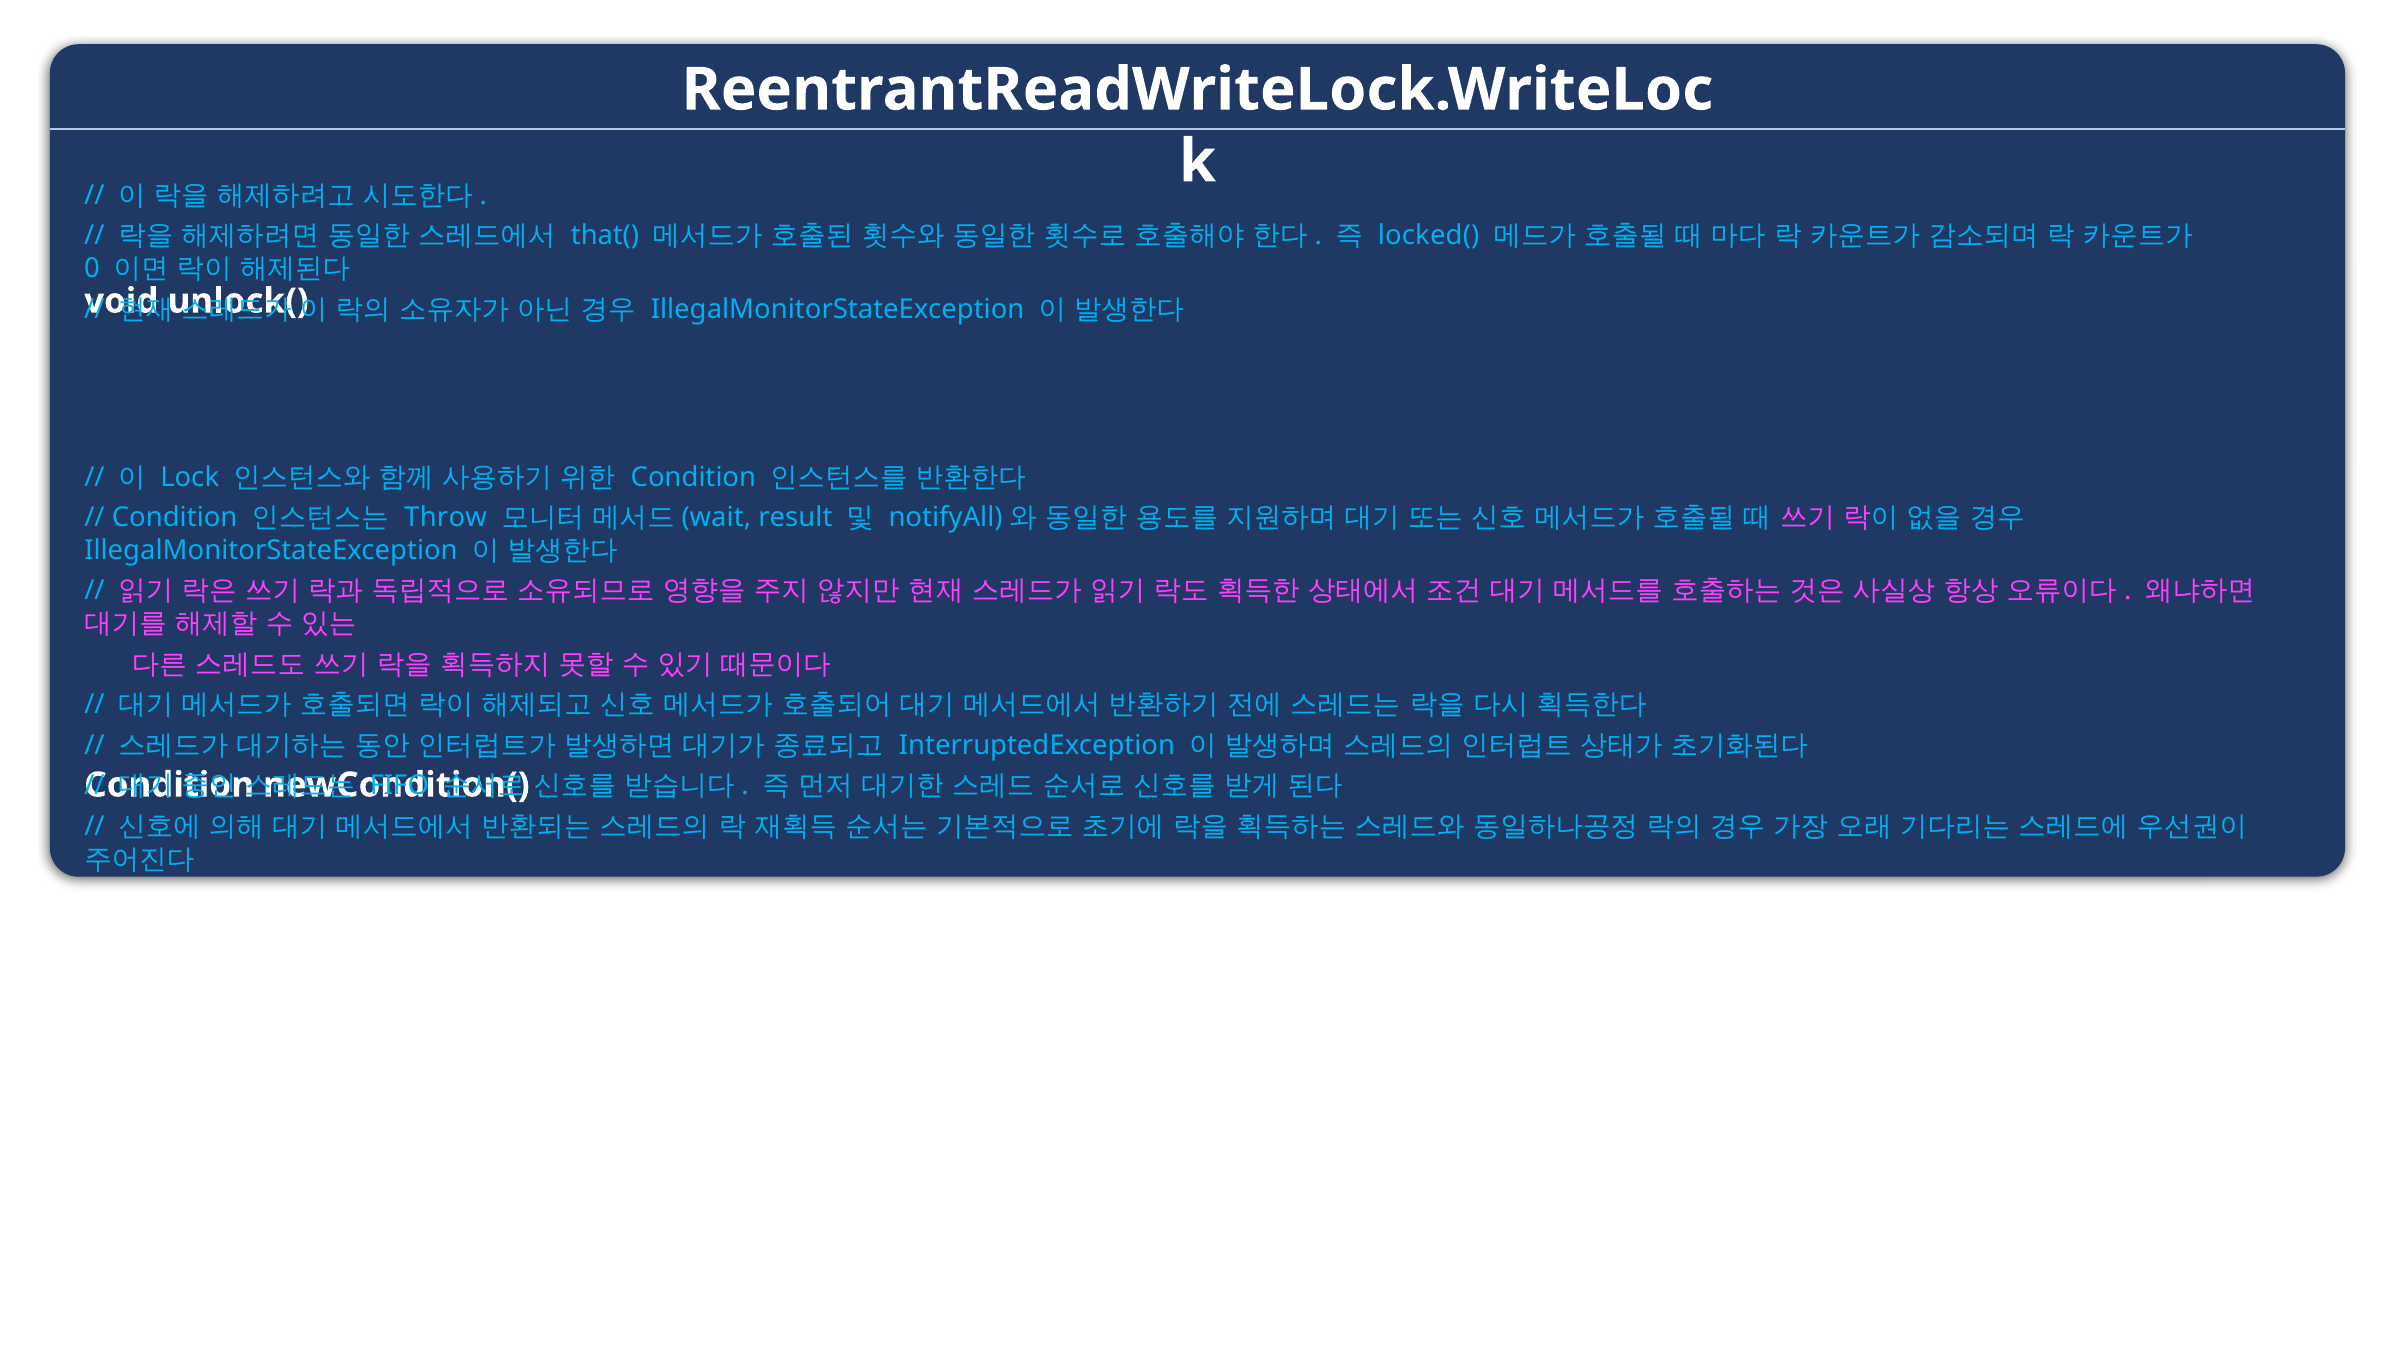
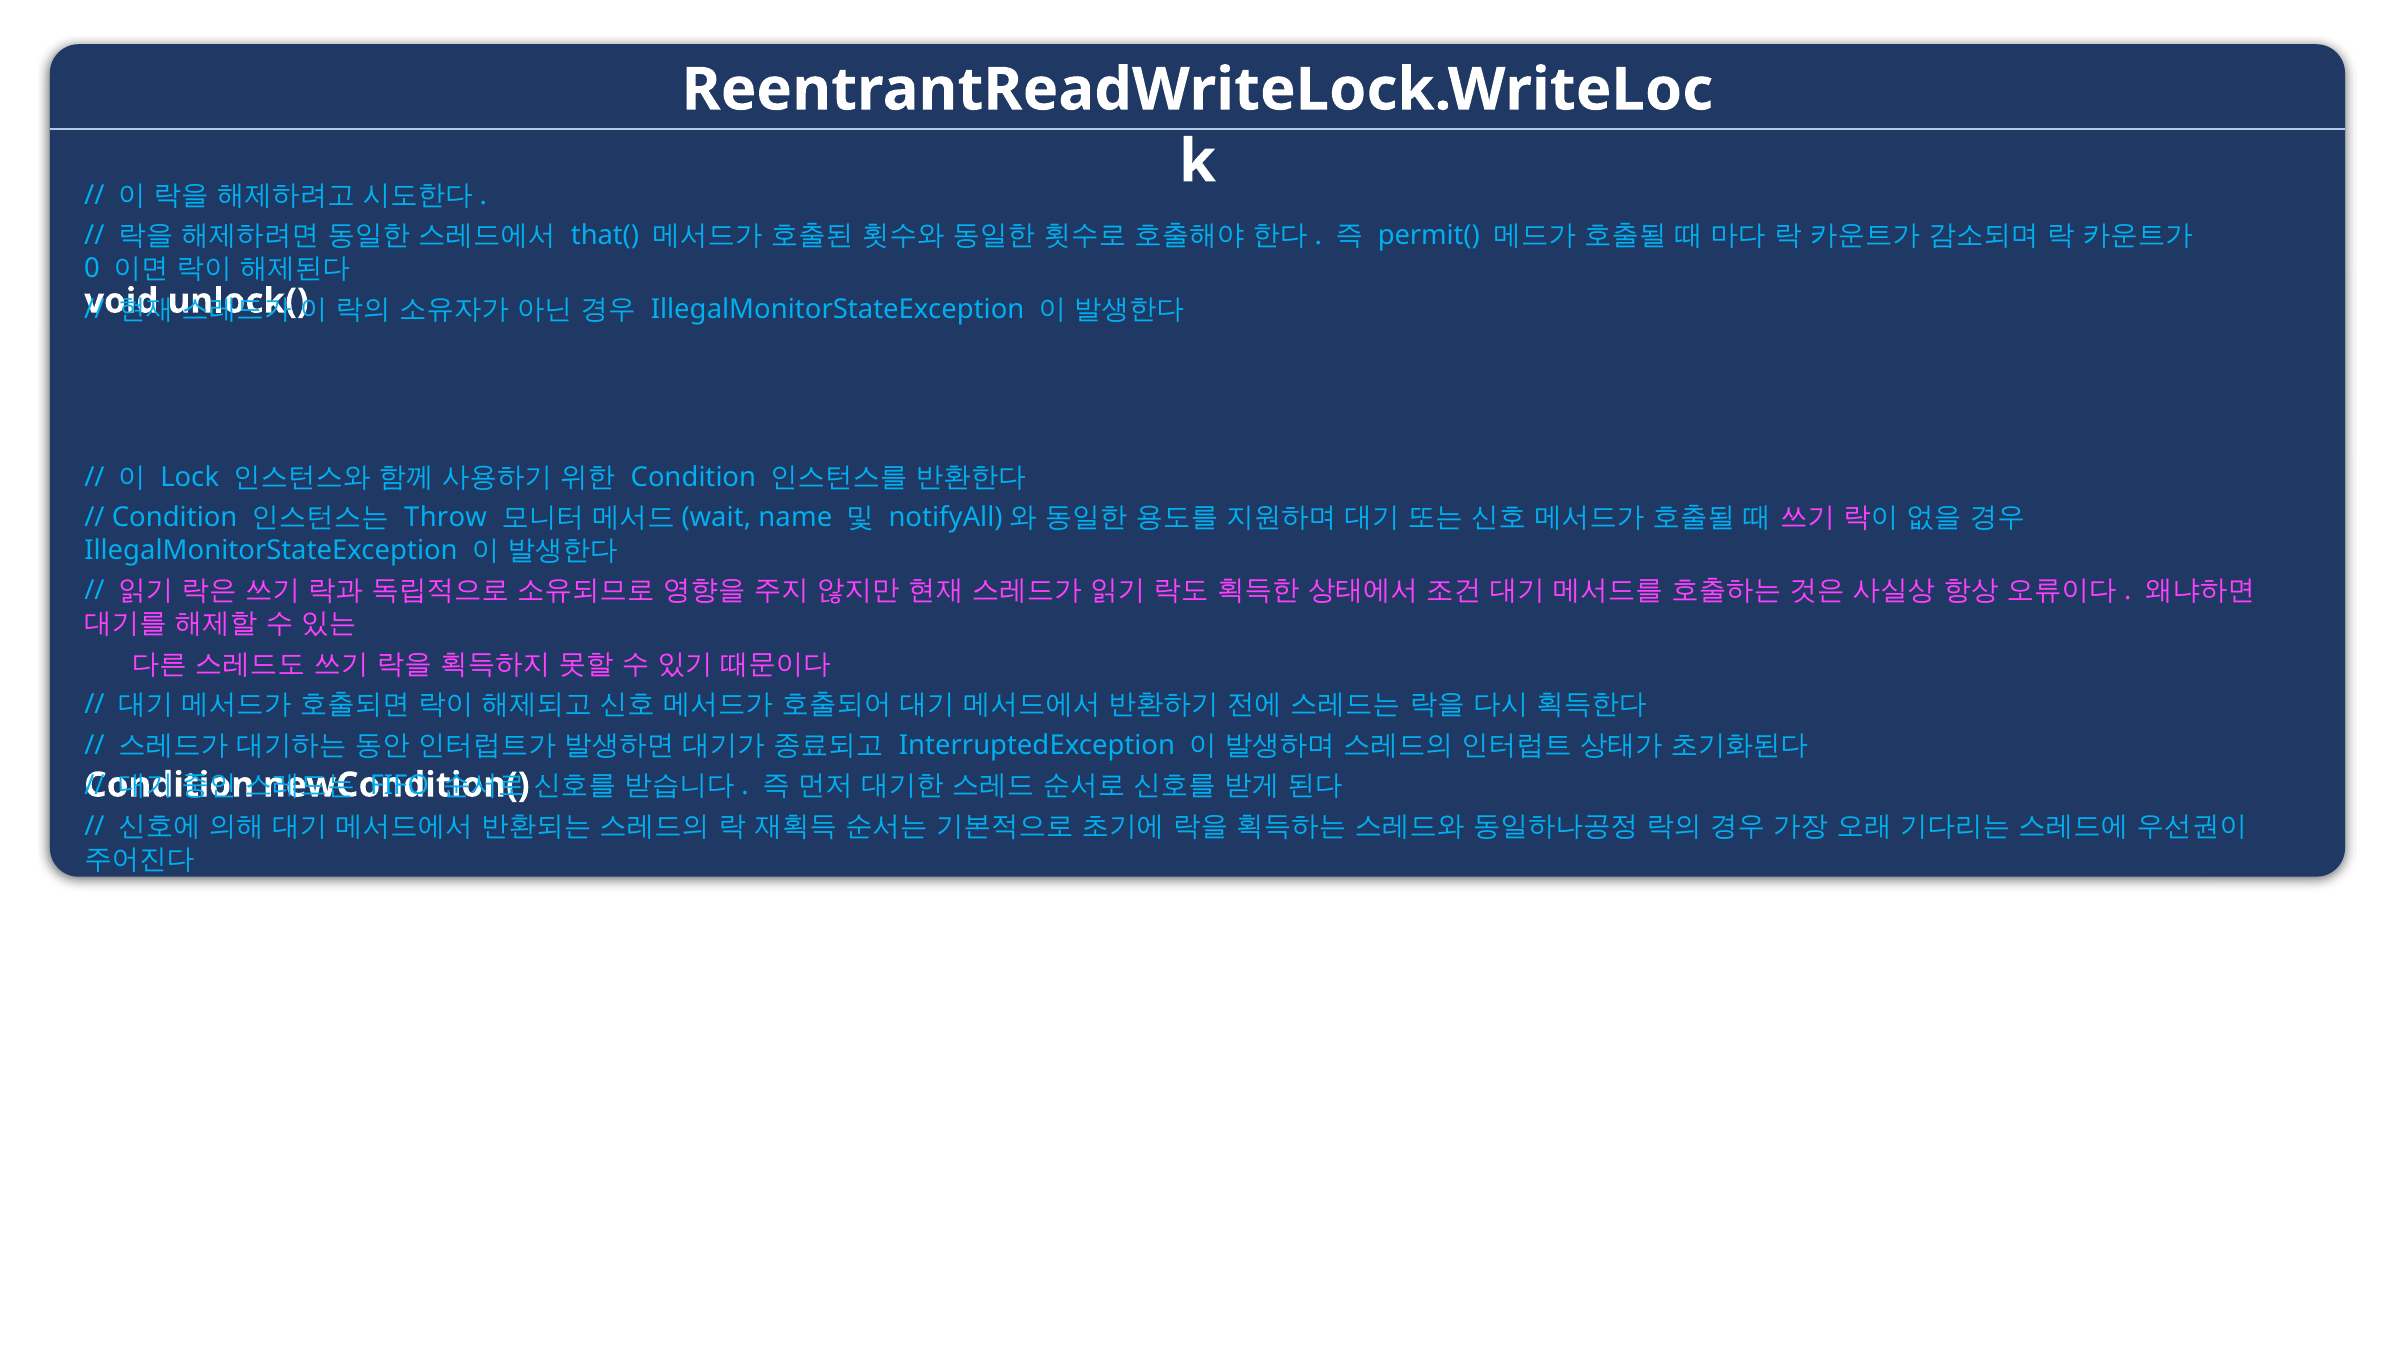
locked(: locked( -> permit( (1429, 236)
result: result -> name (795, 518)
